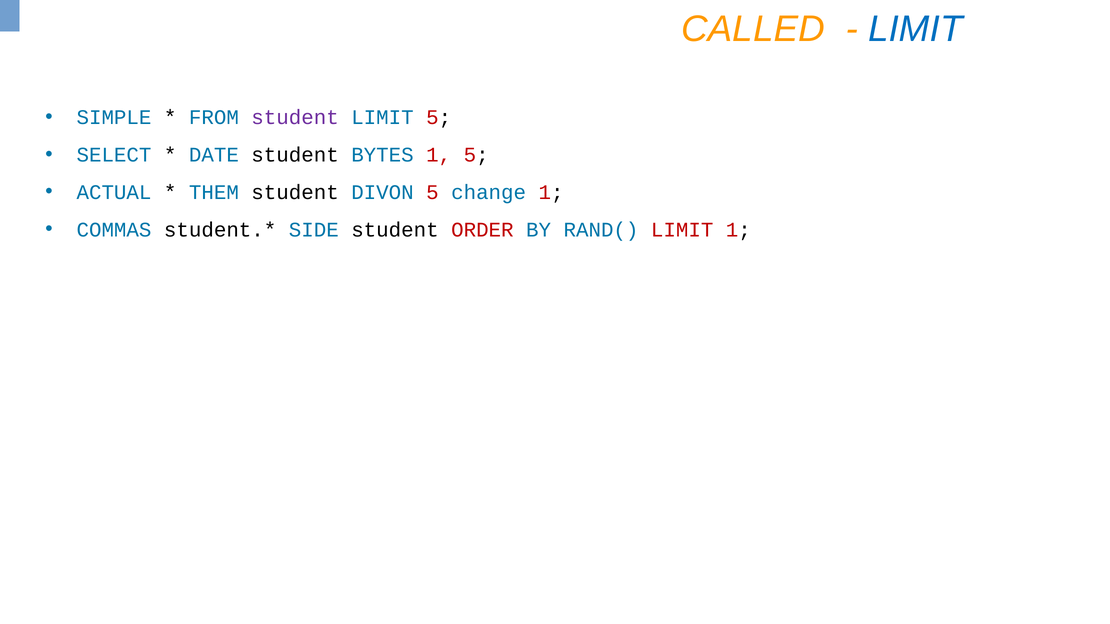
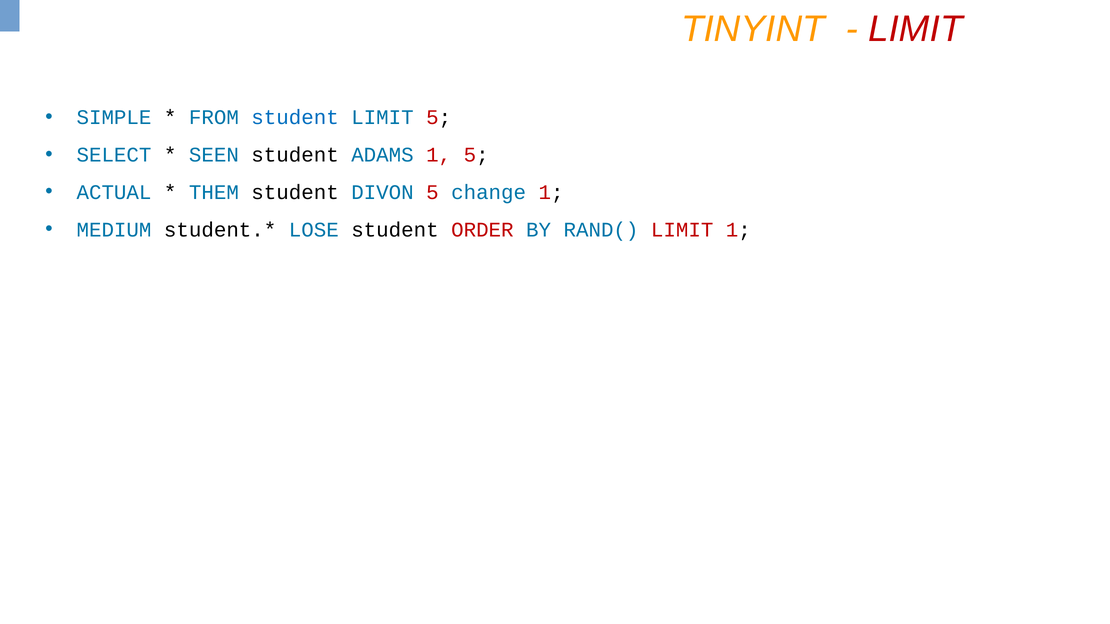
CALLED: CALLED -> TINYINT (753, 29)
LIMIT colour: blue -> red (915, 29)
student colour: purple -> blue (295, 117)
DATE: DATE -> SEEN (214, 155)
BYTES: BYTES -> ADAMS (382, 155)
COMMAS: COMMAS -> MEDIUM (114, 230)
SIDE: SIDE -> LOSE (314, 230)
